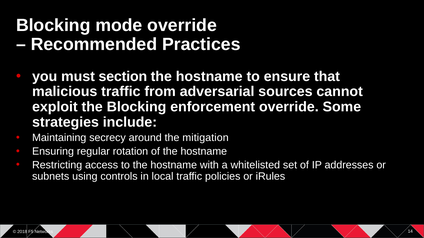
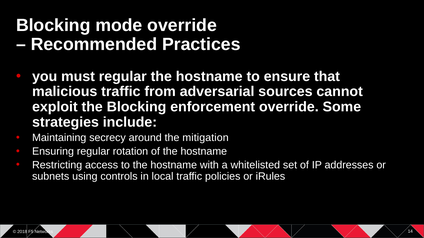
must section: section -> regular (123, 77)
